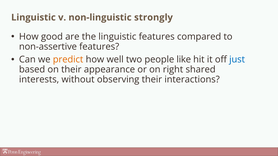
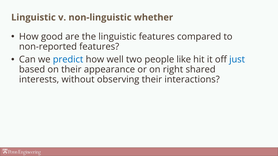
strongly: strongly -> whether (154, 17)
non-assertive: non-assertive -> non-reported (48, 47)
predict colour: orange -> blue (68, 60)
